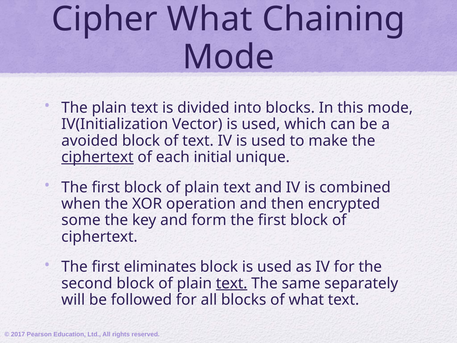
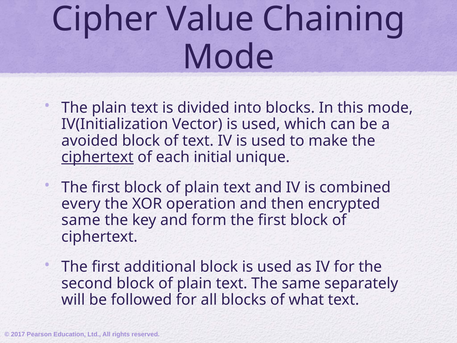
Cipher What: What -> Value (210, 19)
when: when -> every (81, 204)
some: some -> same (81, 220)
eliminates: eliminates -> additional (160, 267)
text underline: present -> none (232, 283)
